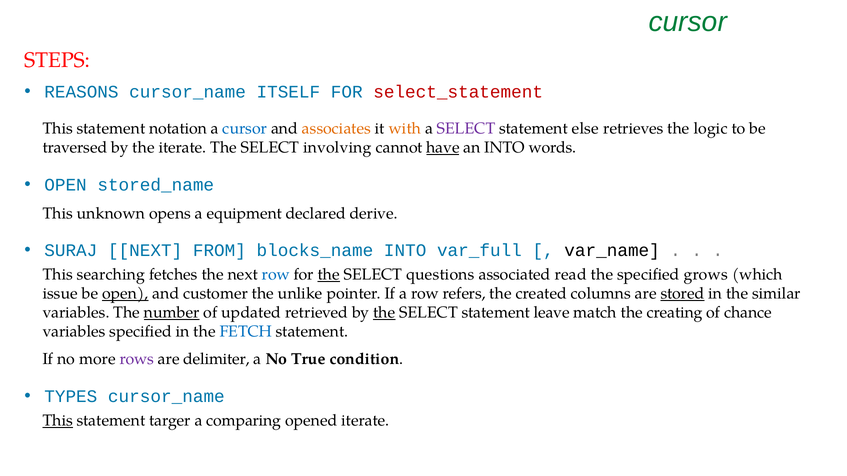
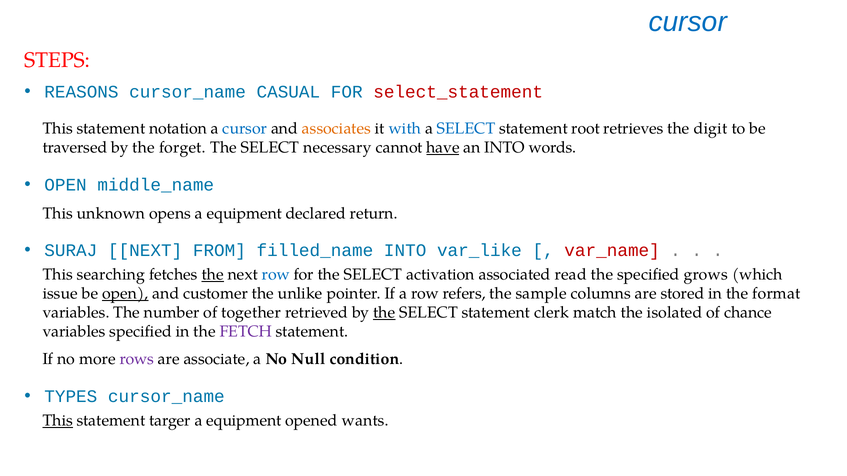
cursor colour: green -> blue (688, 22)
ITSELF: ITSELF -> CASUAL (288, 92)
with colour: orange -> blue (405, 129)
SELECT colour: purple -> blue (466, 129)
else: else -> root (586, 129)
logic: logic -> digit (711, 129)
the iterate: iterate -> forget (182, 148)
involving: involving -> necessary (337, 148)
stored_name: stored_name -> middle_name (156, 185)
derive: derive -> return (374, 213)
blocks_name: blocks_name -> filled_name (315, 251)
var_full: var_full -> var_like (479, 251)
var_name colour: black -> red (612, 251)
the underline: none -> present (213, 275)
the underline: present -> none (329, 275)
questions: questions -> activation (440, 275)
created: created -> sample (541, 294)
stored underline: present -> none (682, 294)
similar: similar -> format (776, 294)
number underline: present -> none (172, 313)
updated: updated -> together (251, 313)
leave: leave -> clerk (552, 313)
creating: creating -> isolated (675, 313)
FETCH colour: blue -> purple (246, 332)
delimiter: delimiter -> associate (217, 360)
True: True -> Null (308, 360)
comparing: comparing -> equipment (244, 421)
opened iterate: iterate -> wants (365, 421)
